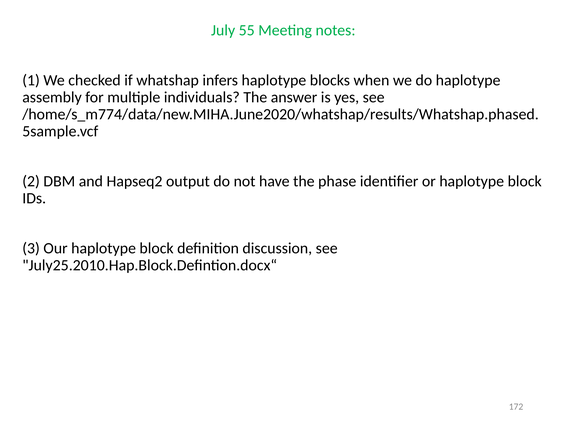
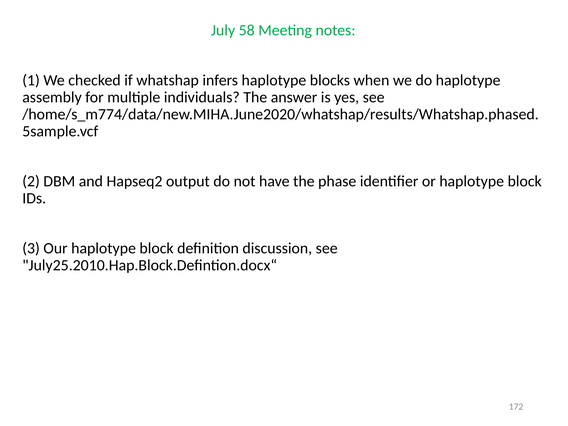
55: 55 -> 58 (247, 30)
